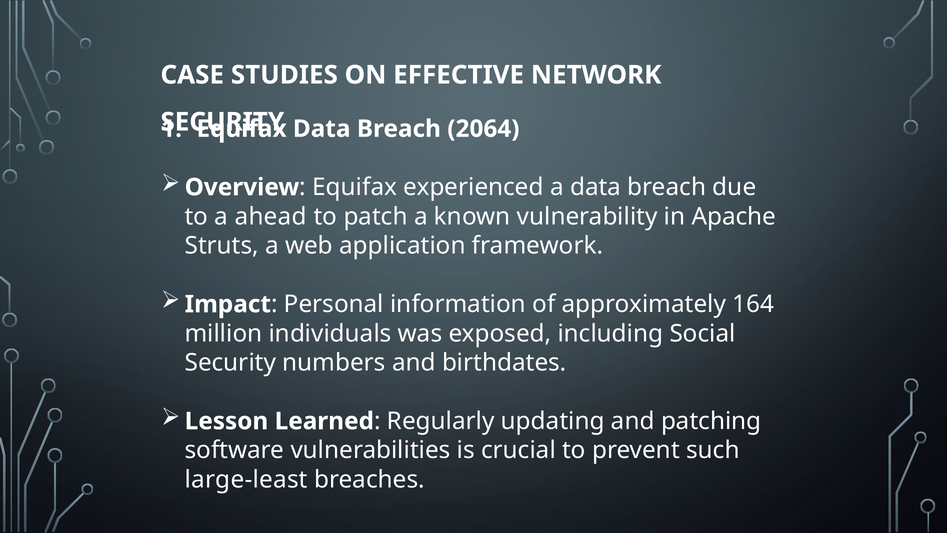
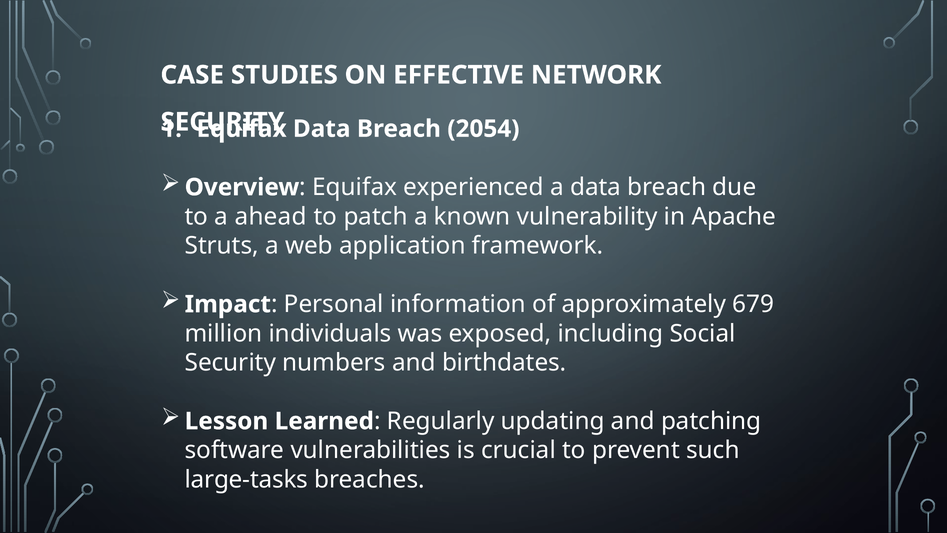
2064: 2064 -> 2054 (483, 129)
164: 164 -> 679 (753, 304)
large-least: large-least -> large-tasks (246, 479)
